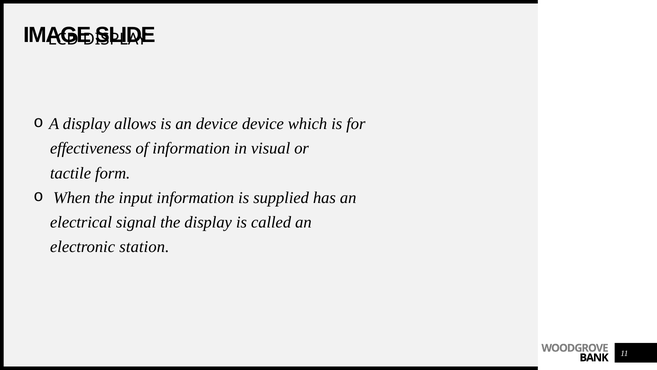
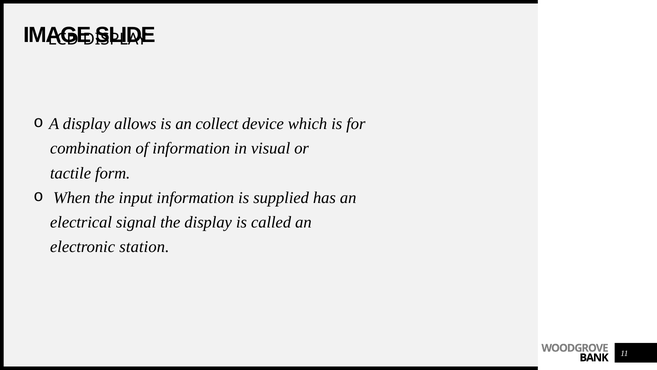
an device: device -> collect (217, 124)
effectiveness: effectiveness -> combination (91, 148)
